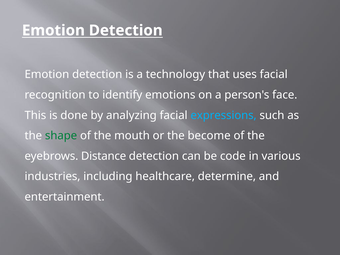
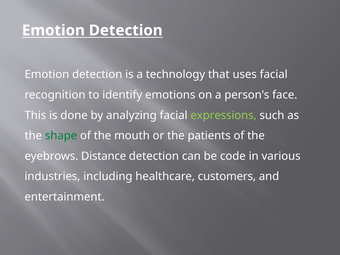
expressions colour: light blue -> light green (224, 115)
become: become -> patients (209, 136)
determine: determine -> customers (227, 176)
